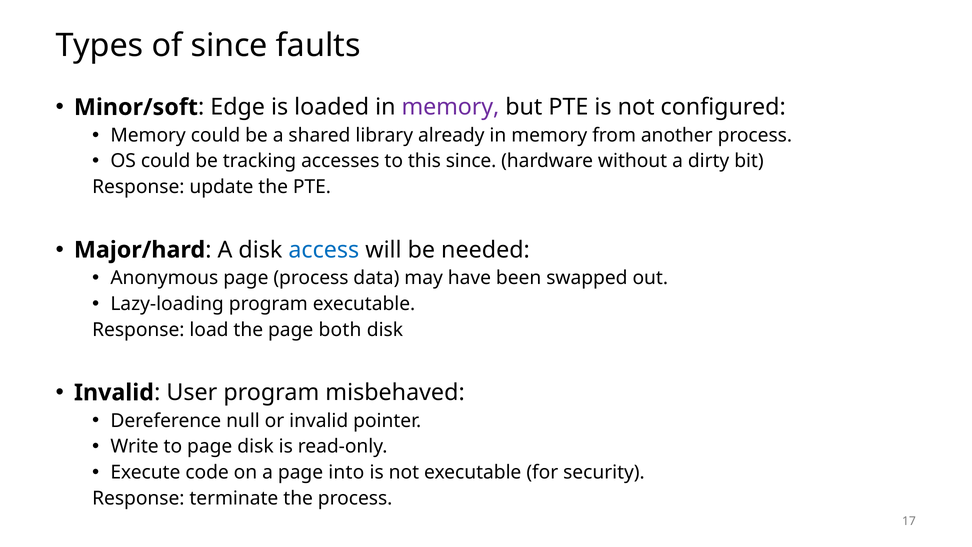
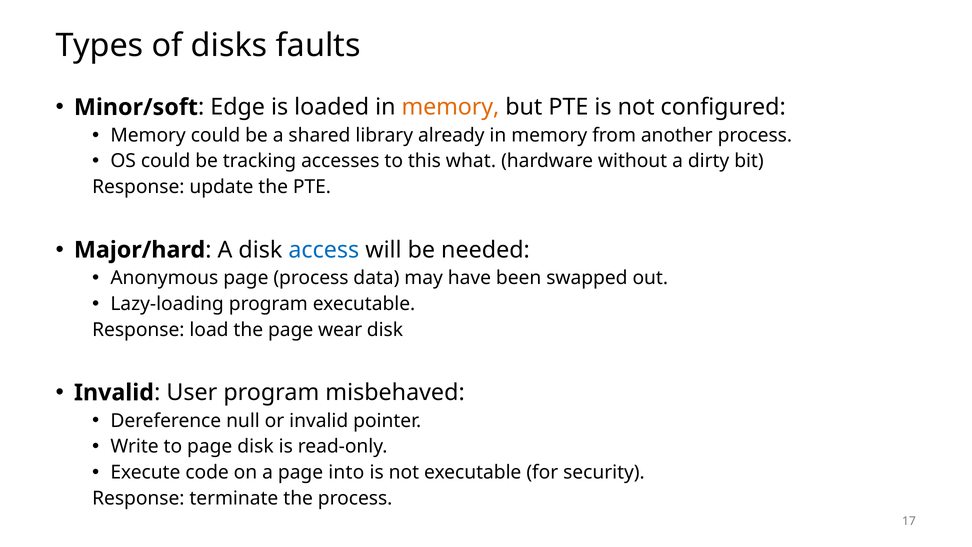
of since: since -> disks (229, 45)
memory colour: purple -> orange (450, 107)
this since: since -> what (471, 161)
both: both -> wear (340, 330)
